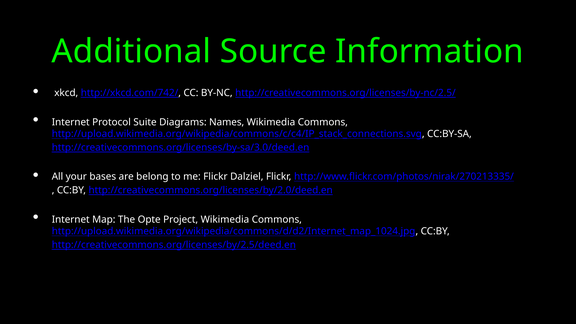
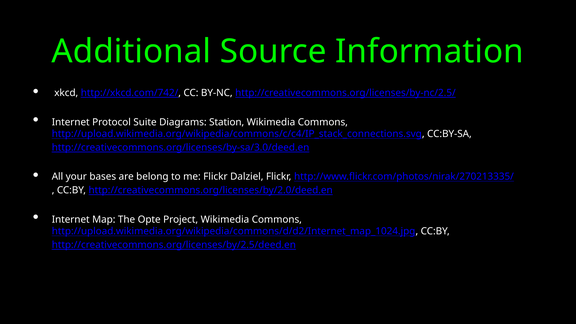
Names: Names -> Station (227, 122)
